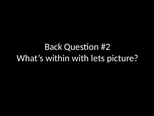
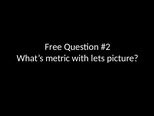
Back: Back -> Free (53, 47)
within: within -> metric (58, 58)
